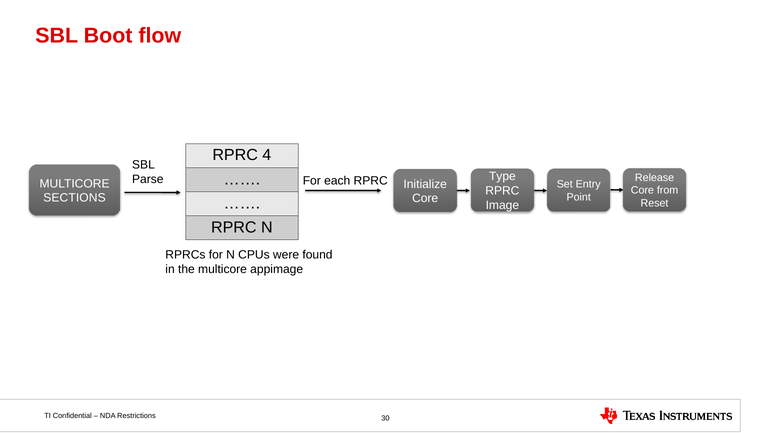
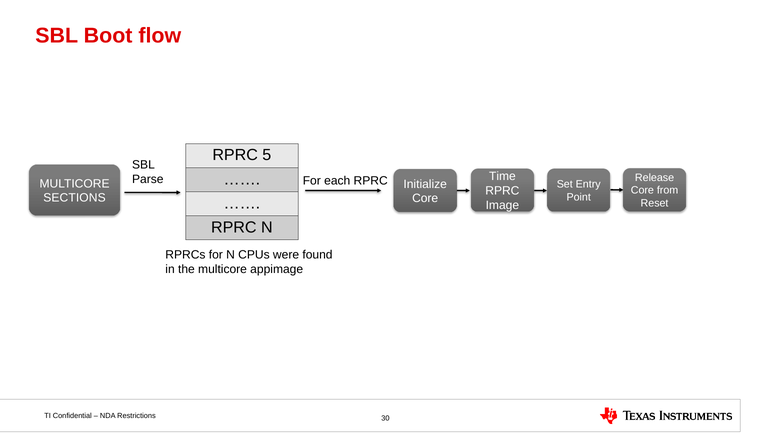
4: 4 -> 5 (267, 155)
Type: Type -> Time (502, 177)
